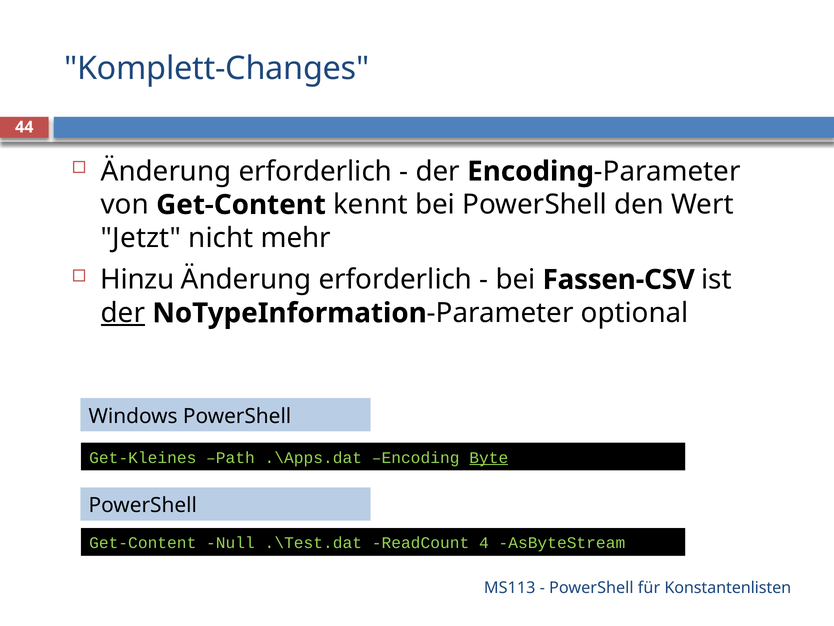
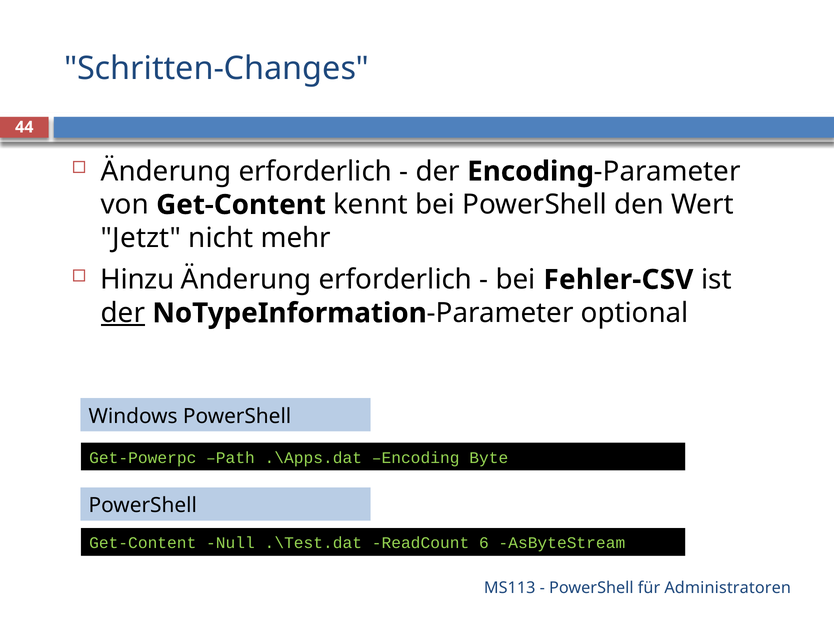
Komplett-Changes: Komplett-Changes -> Schritten-Changes (217, 68)
Fassen-CSV: Fassen-CSV -> Fehler-CSV (618, 279)
Get-Kleines: Get-Kleines -> Get-Powerpc (143, 457)
Byte underline: present -> none (489, 457)
4: 4 -> 6 (484, 543)
Konstantenlisten: Konstantenlisten -> Administratoren (728, 588)
